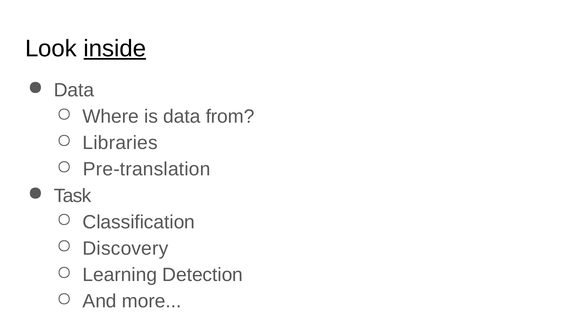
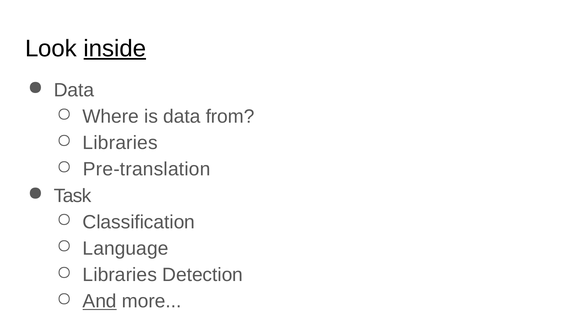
Discovery: Discovery -> Language (126, 248)
Learning: Learning -> Libraries (120, 275)
And underline: none -> present (100, 301)
